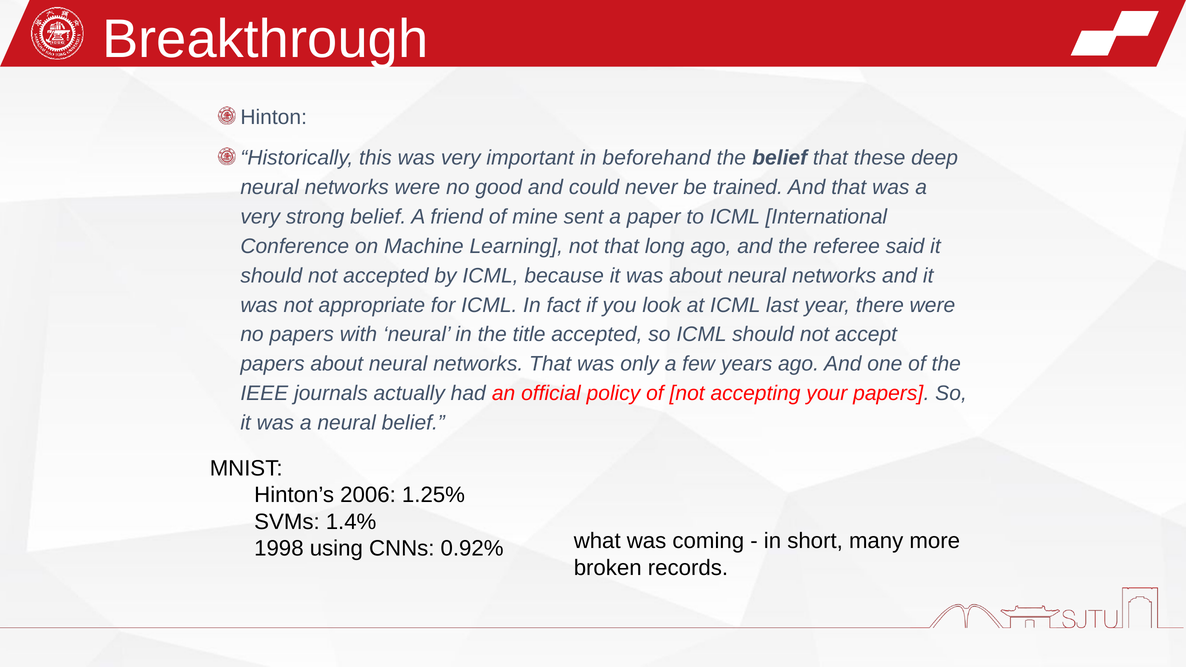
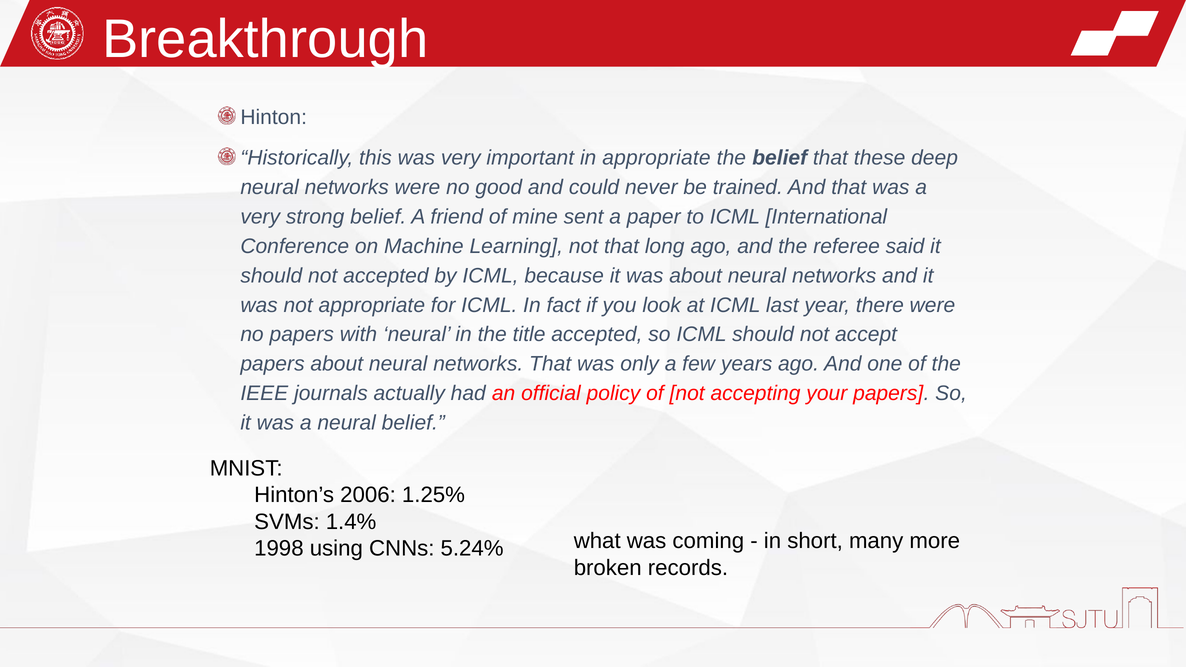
in beforehand: beforehand -> appropriate (656, 158)
0.92%: 0.92% -> 5.24% (472, 548)
